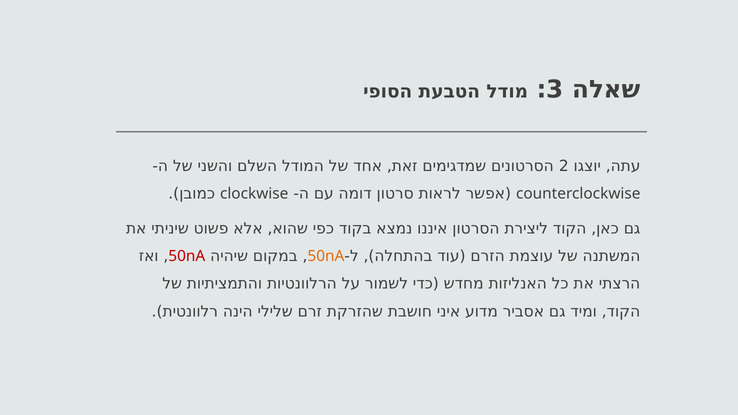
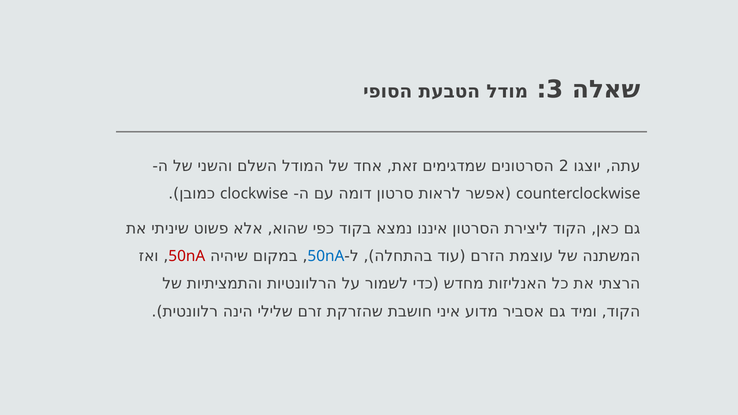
50nA colour: orange -> blue (326, 256)
